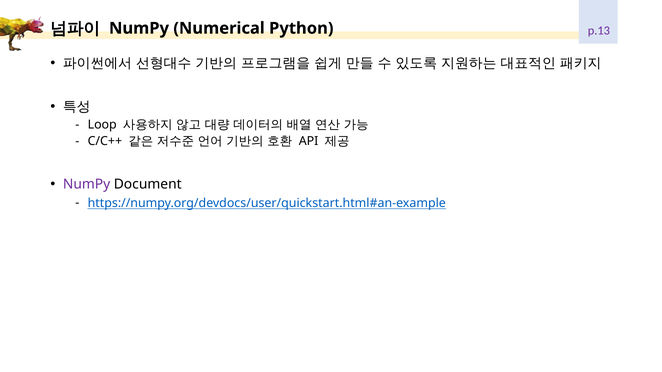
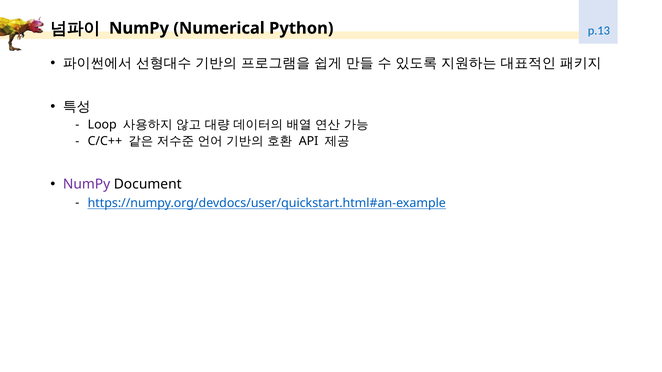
p.13 colour: purple -> blue (599, 31)
